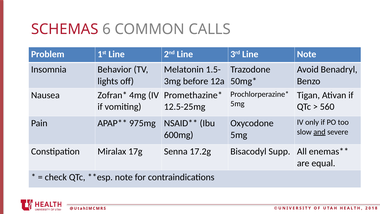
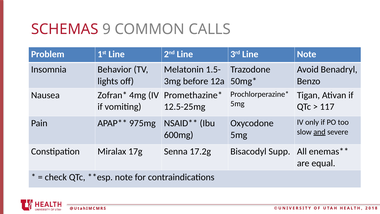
6: 6 -> 9 (107, 29)
560: 560 -> 117 (327, 107)
